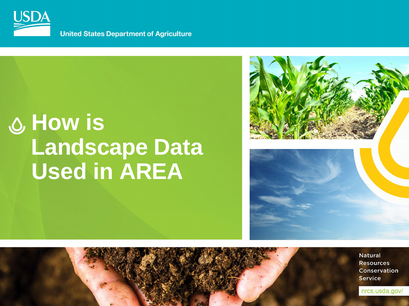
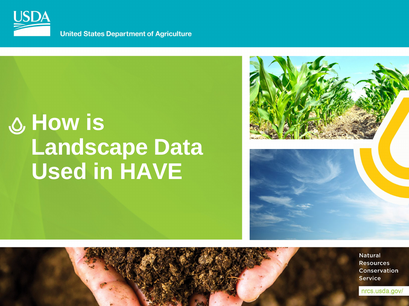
AREA: AREA -> HAVE (151, 172)
